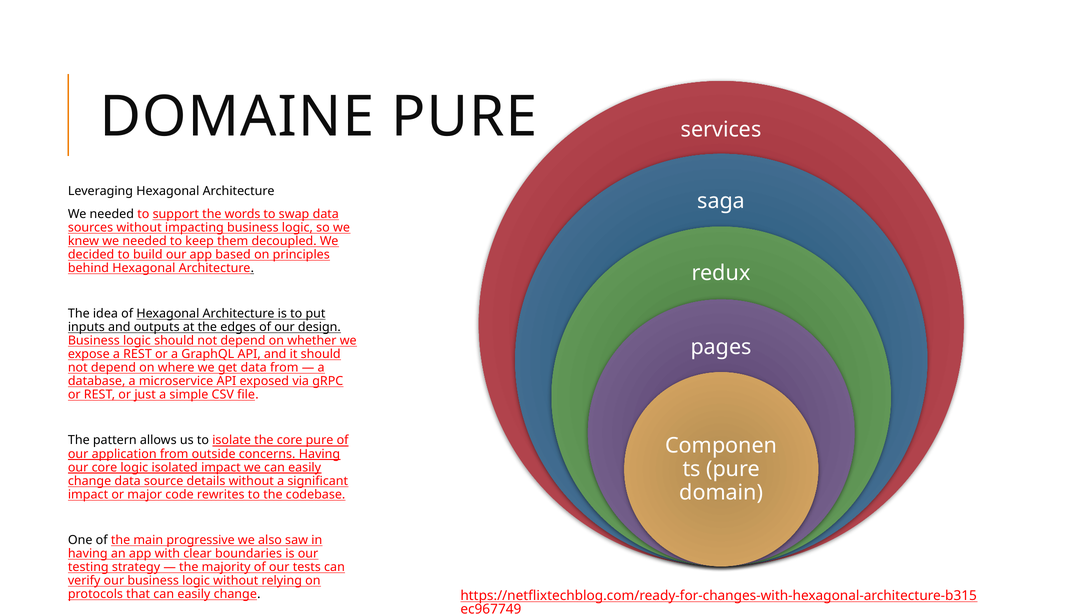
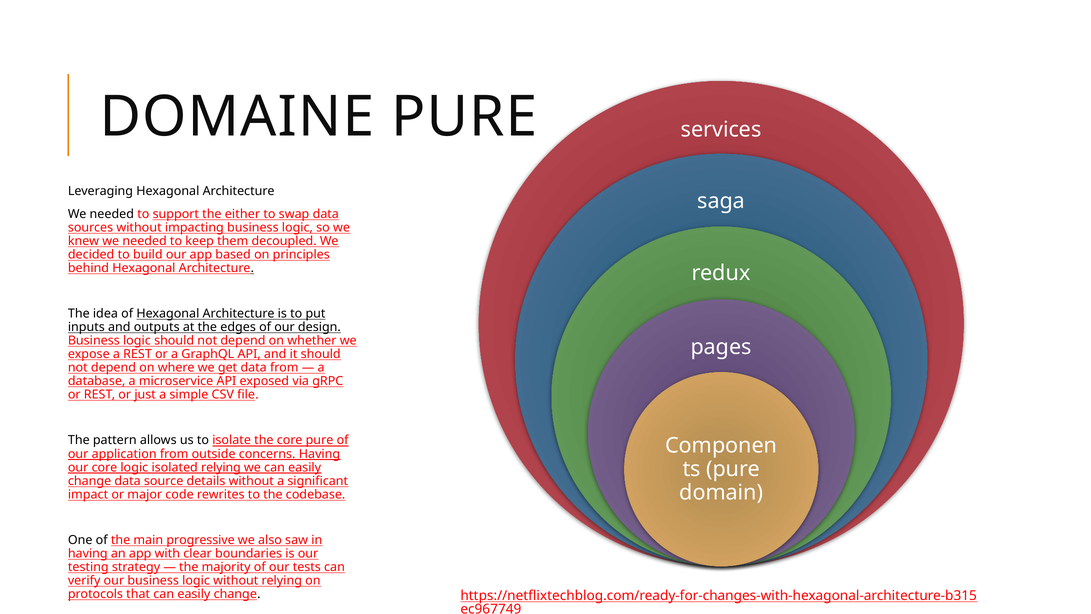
words: words -> either (242, 214)
isolated impact: impact -> relying (221, 467)
